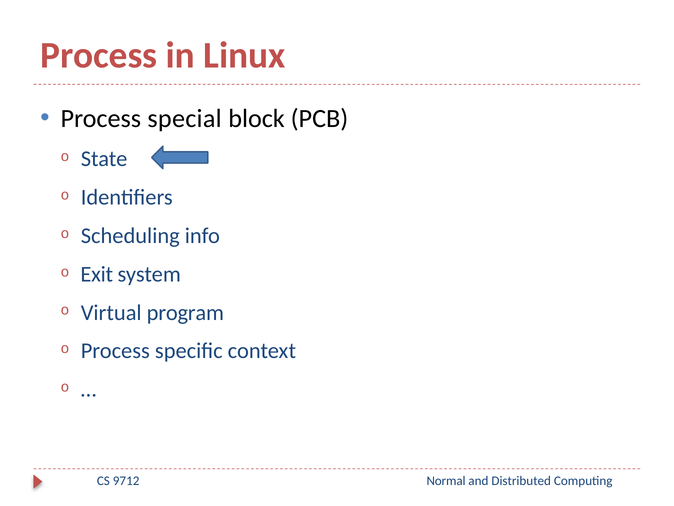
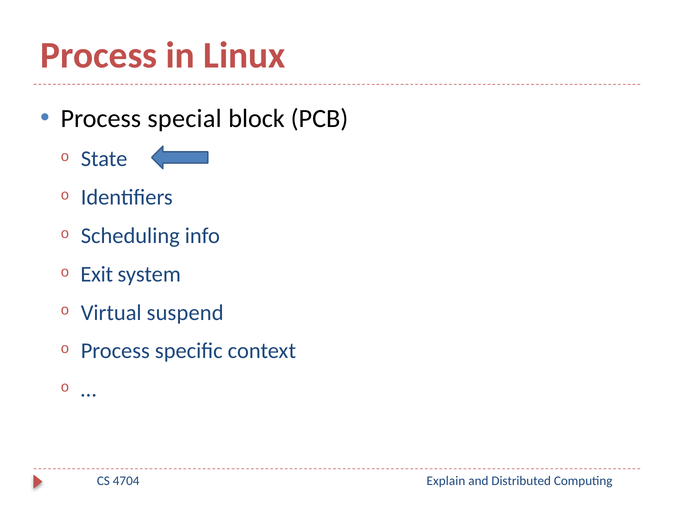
program: program -> suspend (185, 312)
9712: 9712 -> 4704 (126, 481)
Normal: Normal -> Explain (446, 481)
